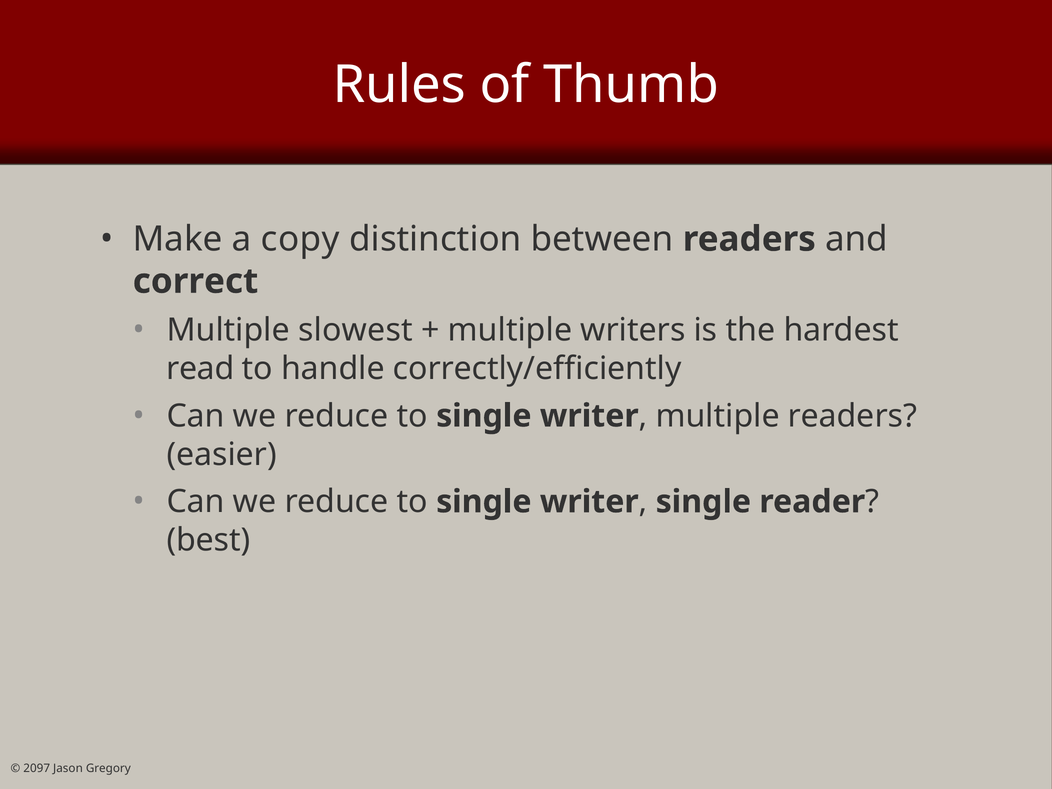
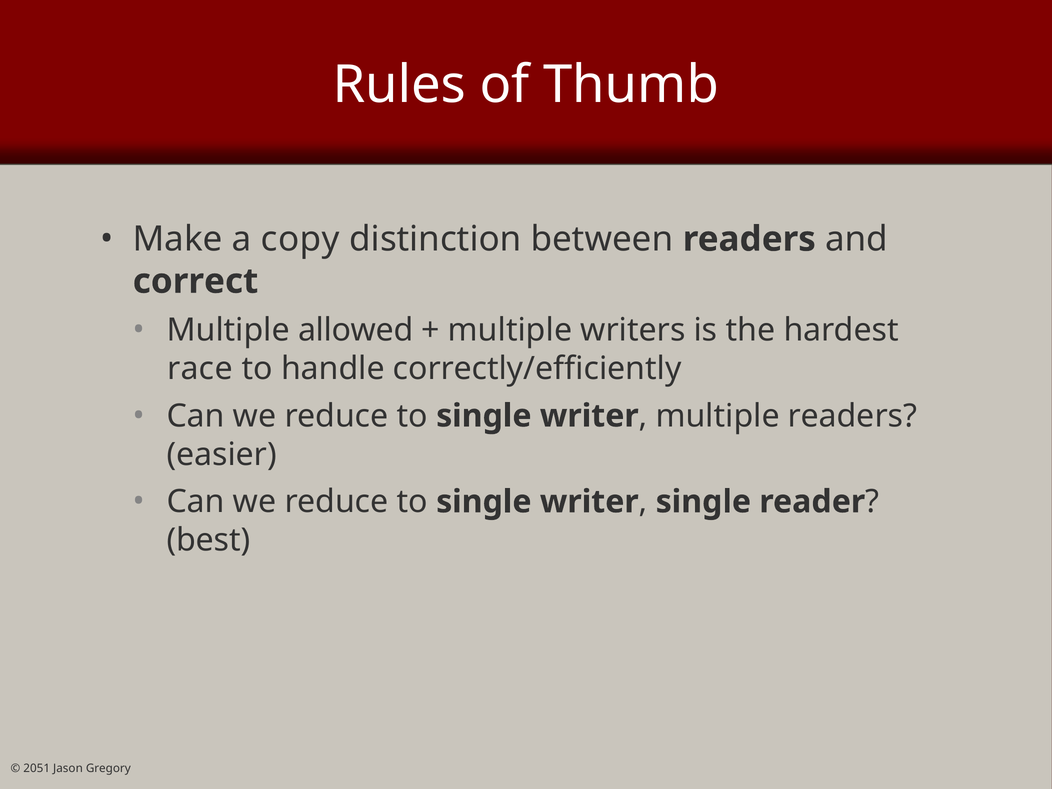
slowest: slowest -> allowed (356, 330)
read: read -> race (200, 369)
2097: 2097 -> 2051 (37, 769)
